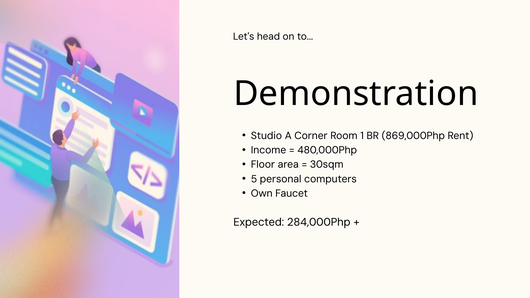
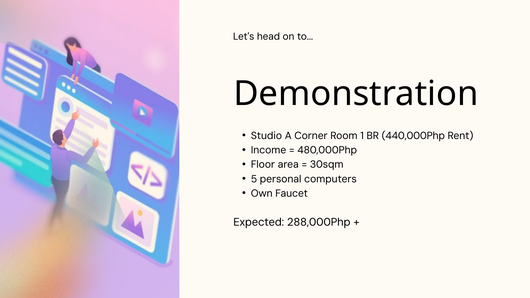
869,000Php: 869,000Php -> 440,000Php (413, 136)
284,000Php: 284,000Php -> 288,000Php (319, 222)
